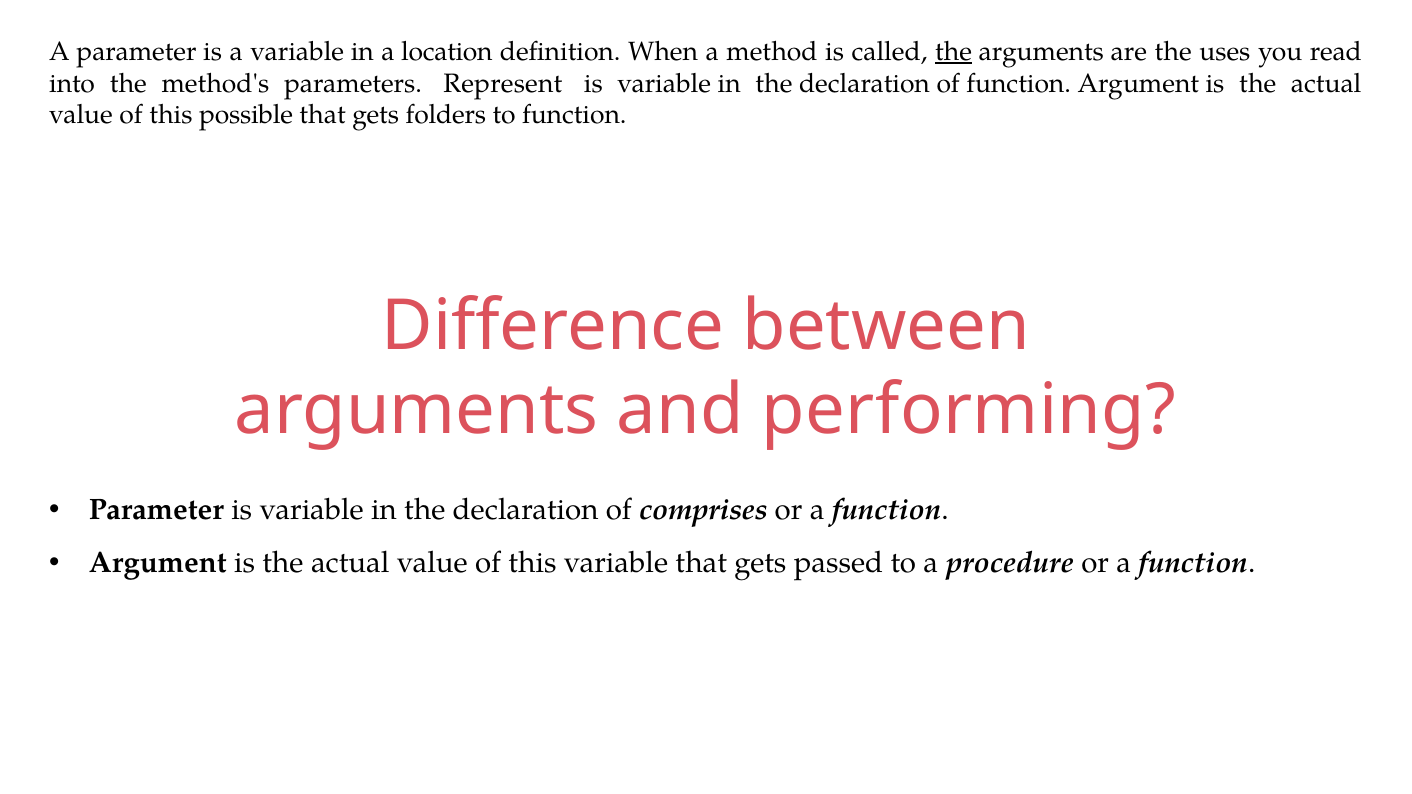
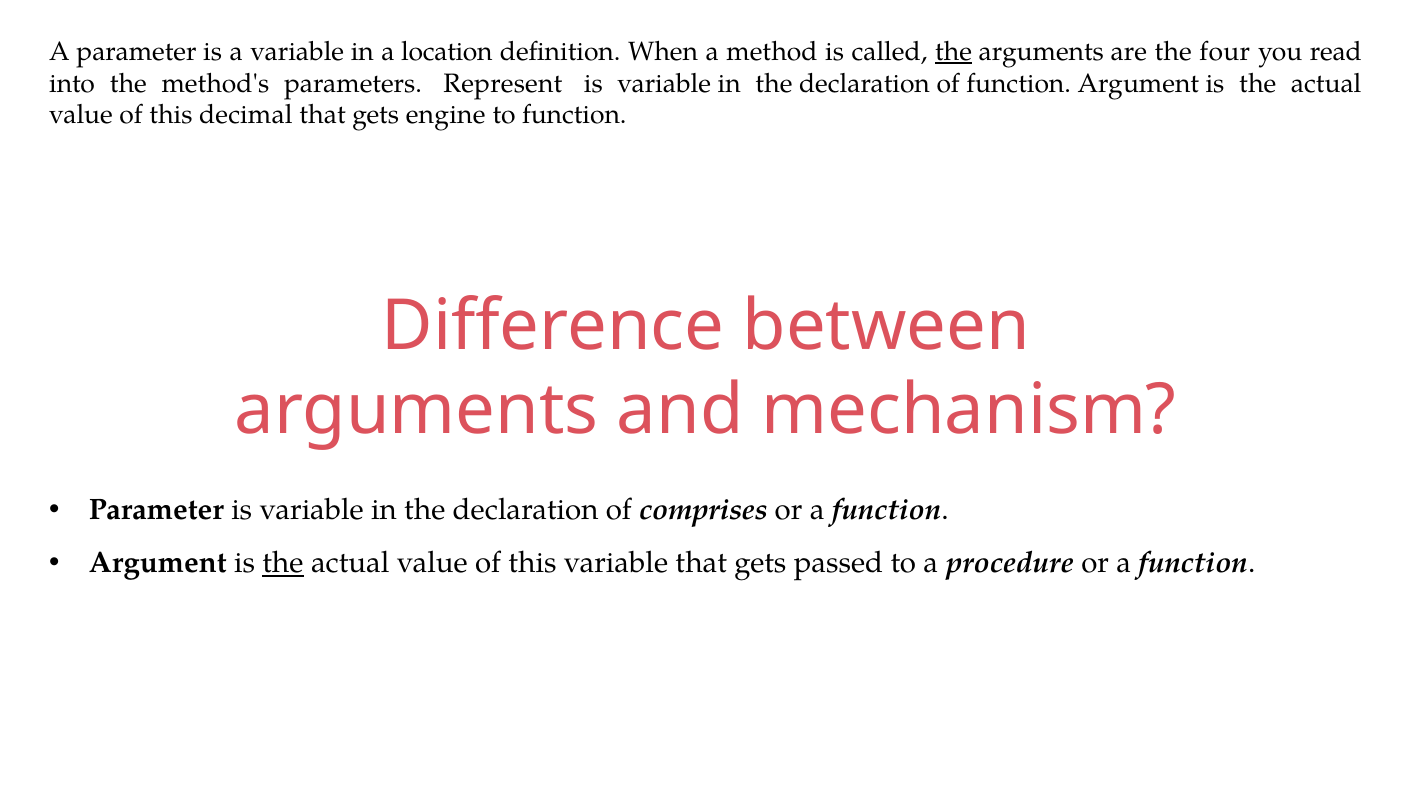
uses: uses -> four (1225, 52)
possible: possible -> decimal (246, 115)
folders: folders -> engine (446, 115)
performing: performing -> mechanism (969, 411)
the underline: none -> present (283, 563)
